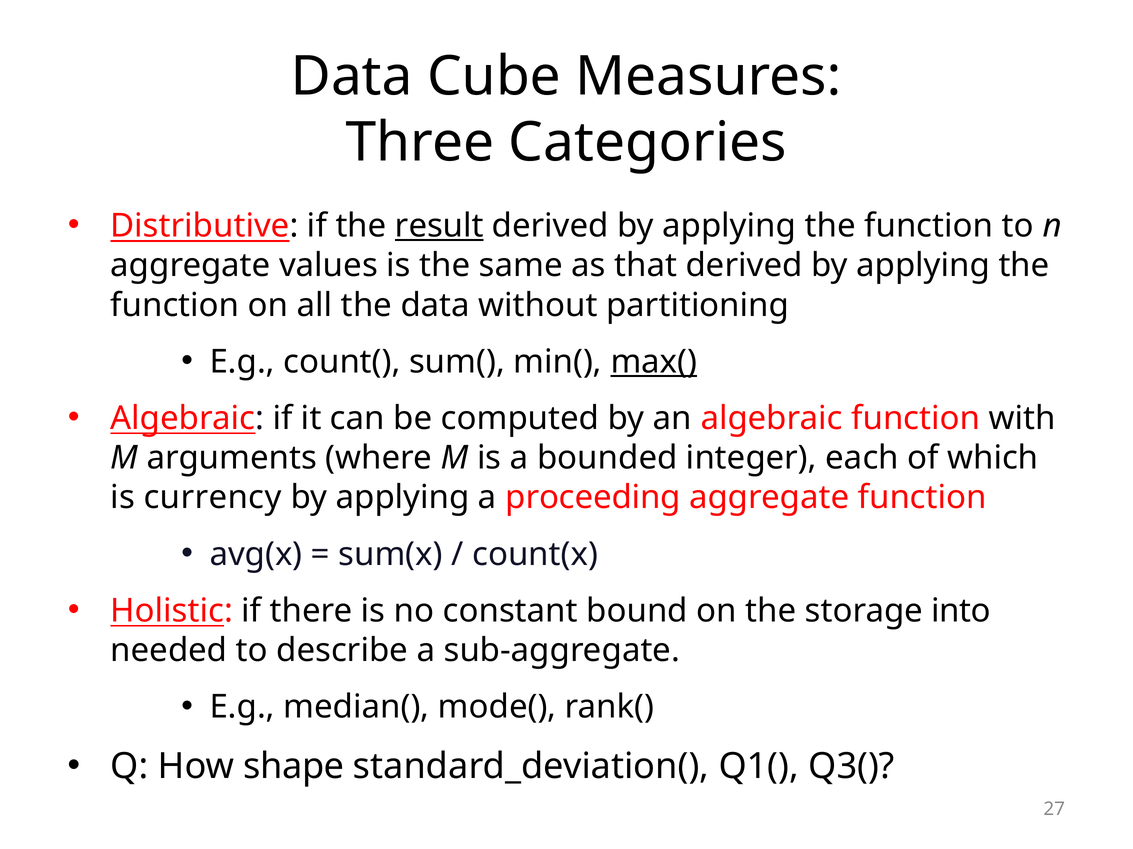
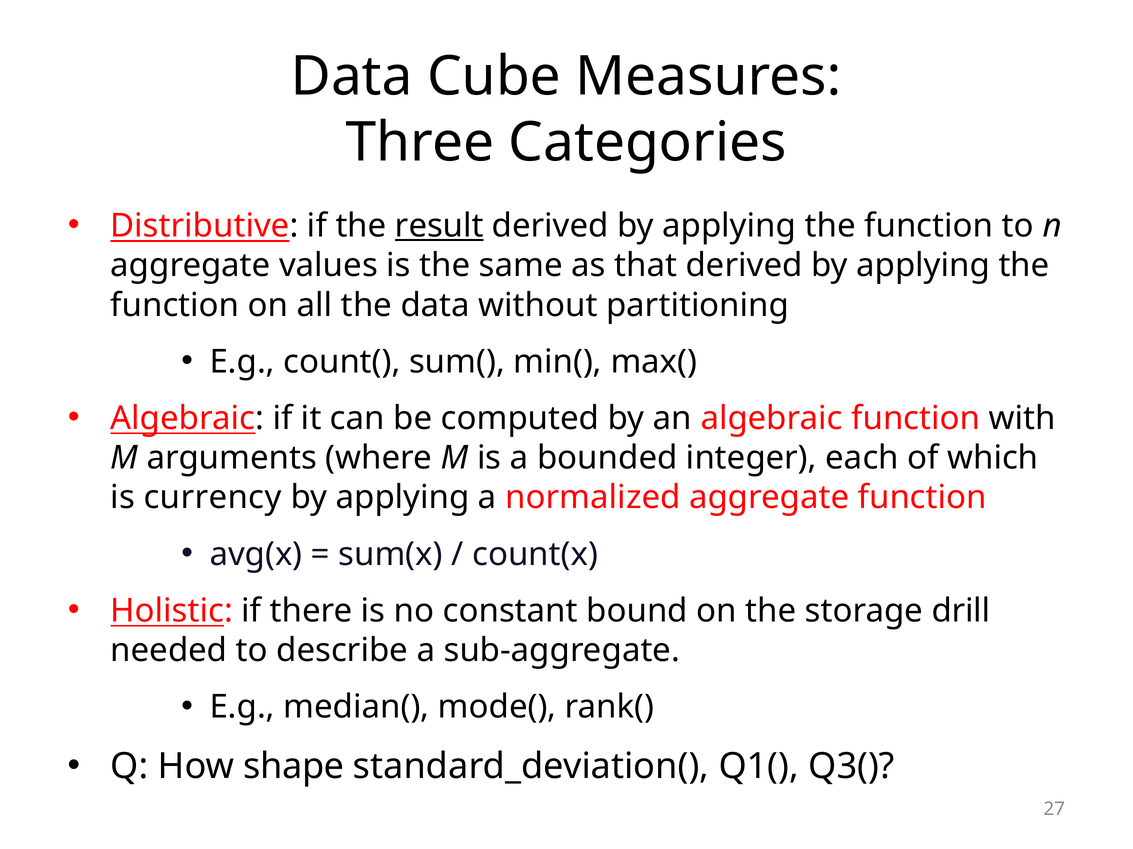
max( underline: present -> none (654, 362)
proceeding: proceeding -> normalized (593, 498)
into: into -> drill (961, 611)
